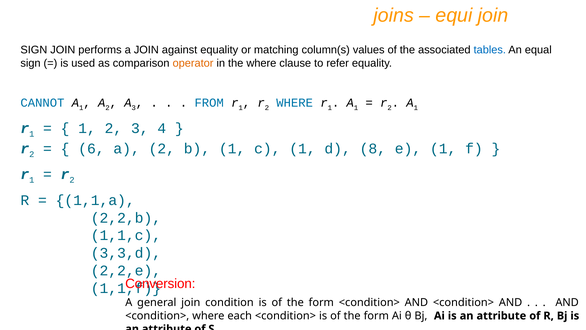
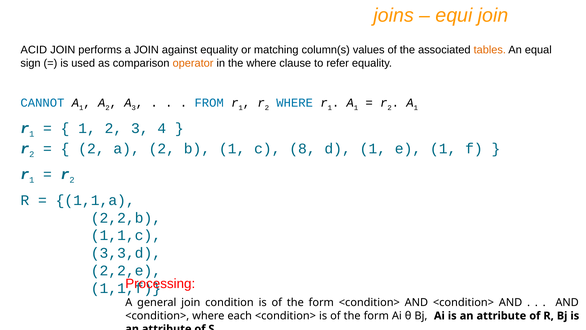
SIGN: SIGN -> ACID (34, 50)
tables colour: blue -> orange (490, 50)
6: 6 -> 2 (91, 148)
c 1: 1 -> 8 (302, 148)
d 8: 8 -> 1 (373, 148)
Conversion: Conversion -> Processing (160, 283)
